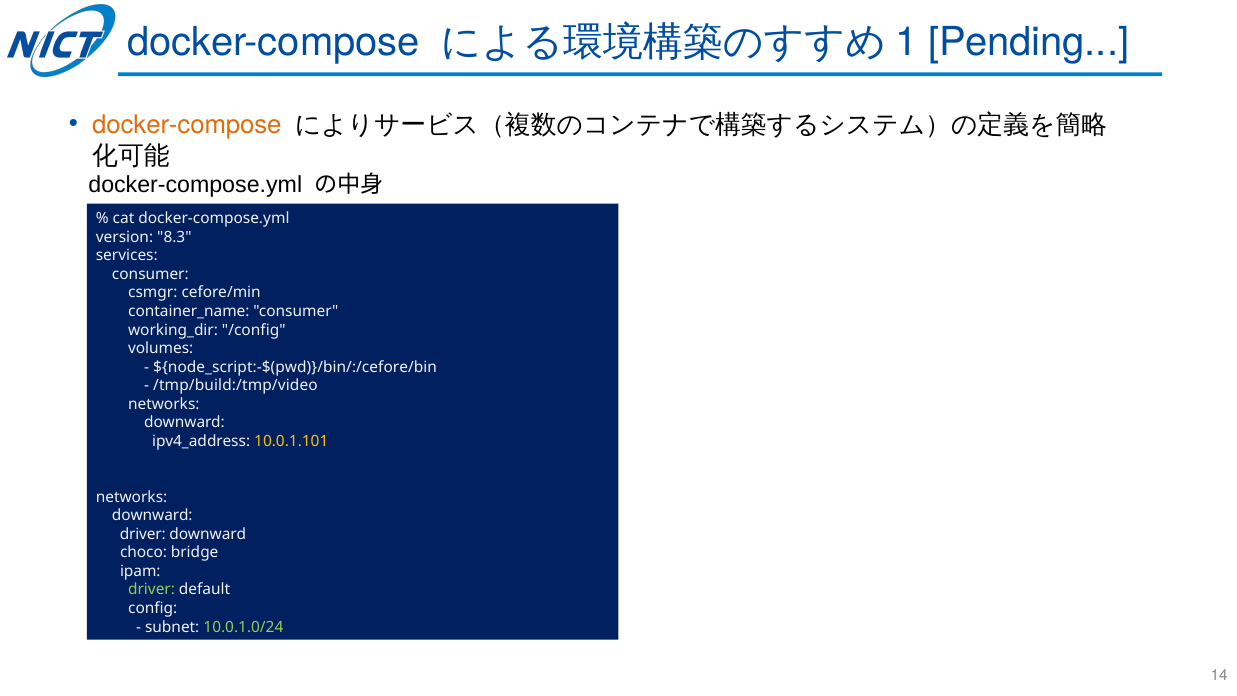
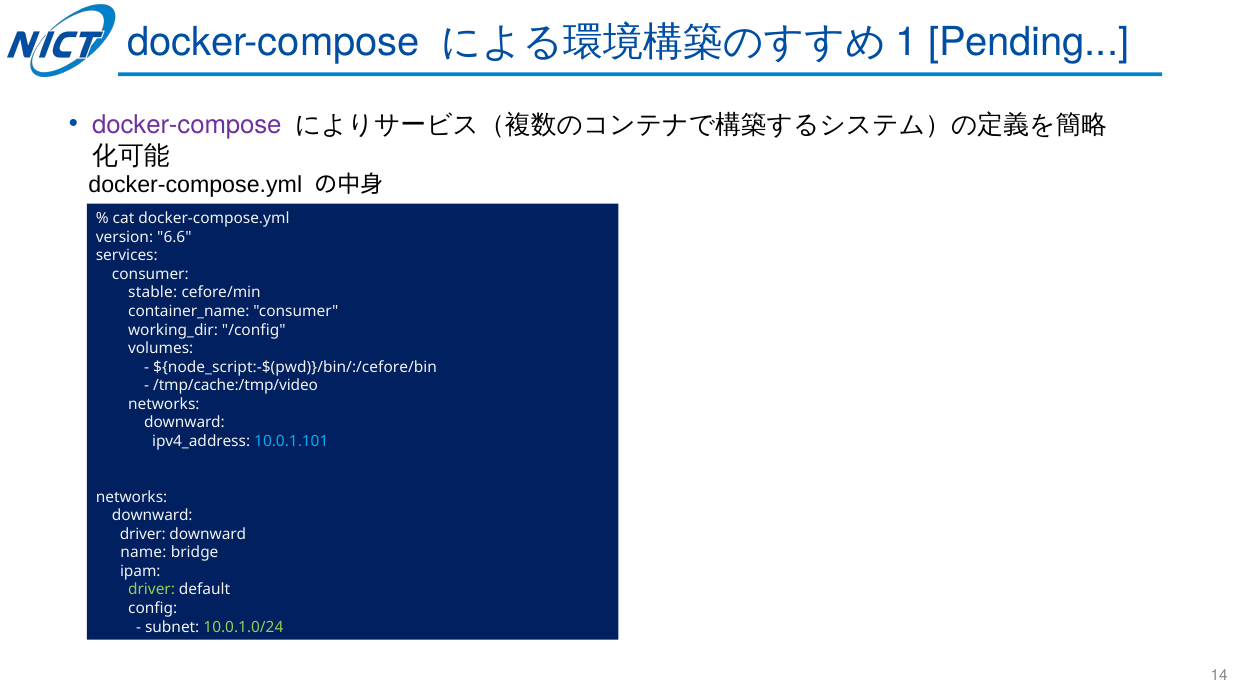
docker-compose colour: orange -> purple (187, 125)
8.3: 8.3 -> 6.6 (174, 237)
csmgr: csmgr -> stable (153, 293)
/tmp/build:/tmp/video: /tmp/build:/tmp/video -> /tmp/cache:/tmp/video (236, 386)
10.0.1.101 colour: yellow -> light blue (291, 441)
choco: choco -> name (143, 553)
